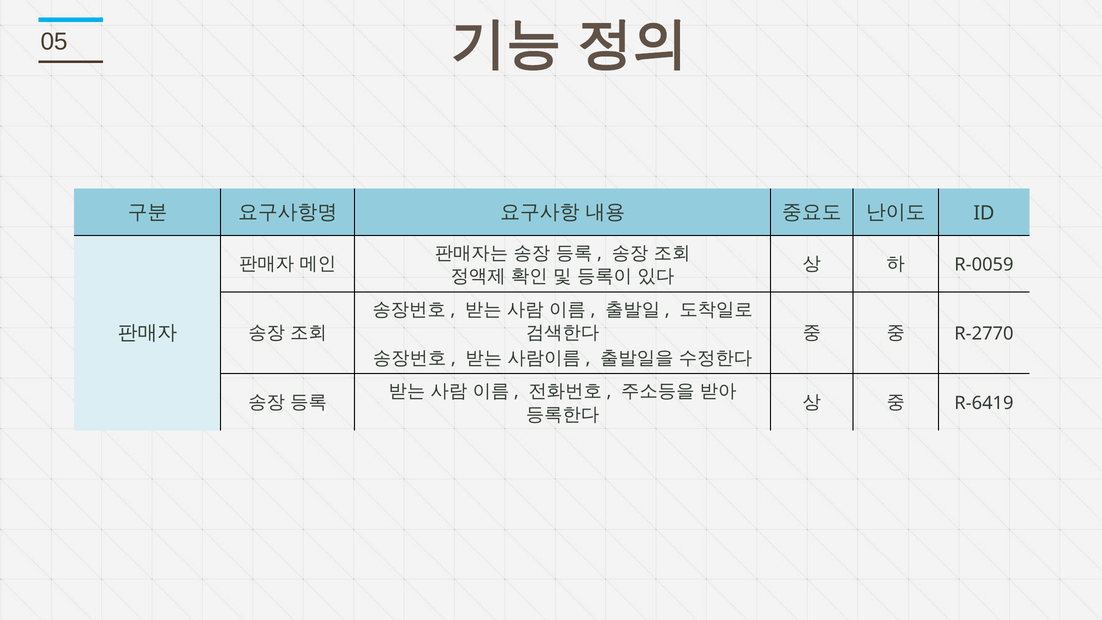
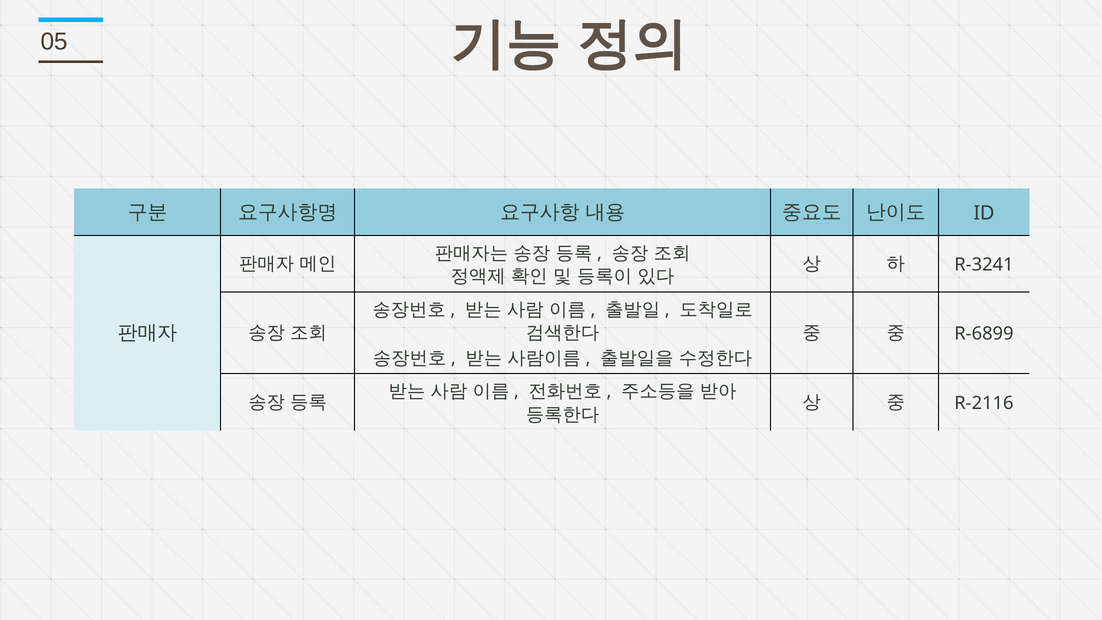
R-0059: R-0059 -> R-3241 (984, 265)
R-2770: R-2770 -> R-6899 (984, 334)
R-6419: R-6419 -> R-2116 (984, 403)
